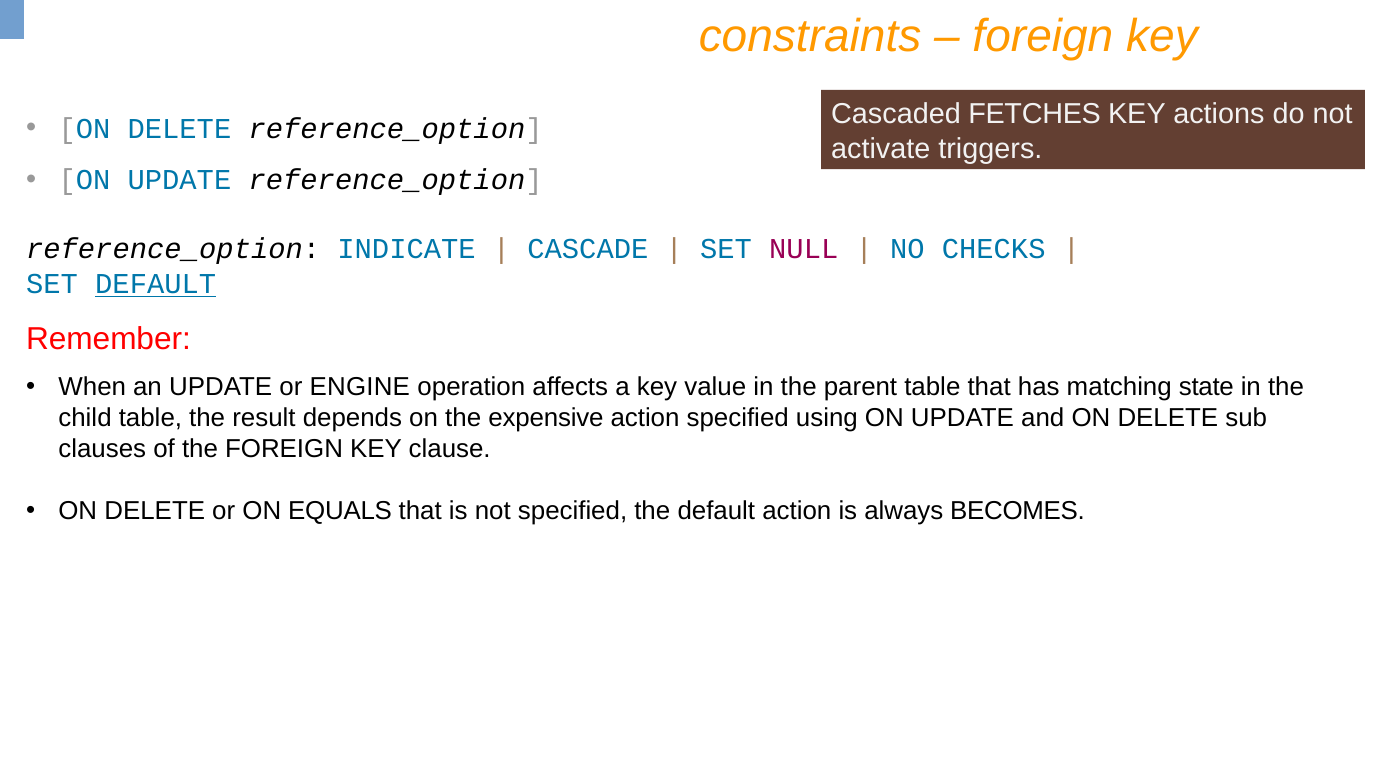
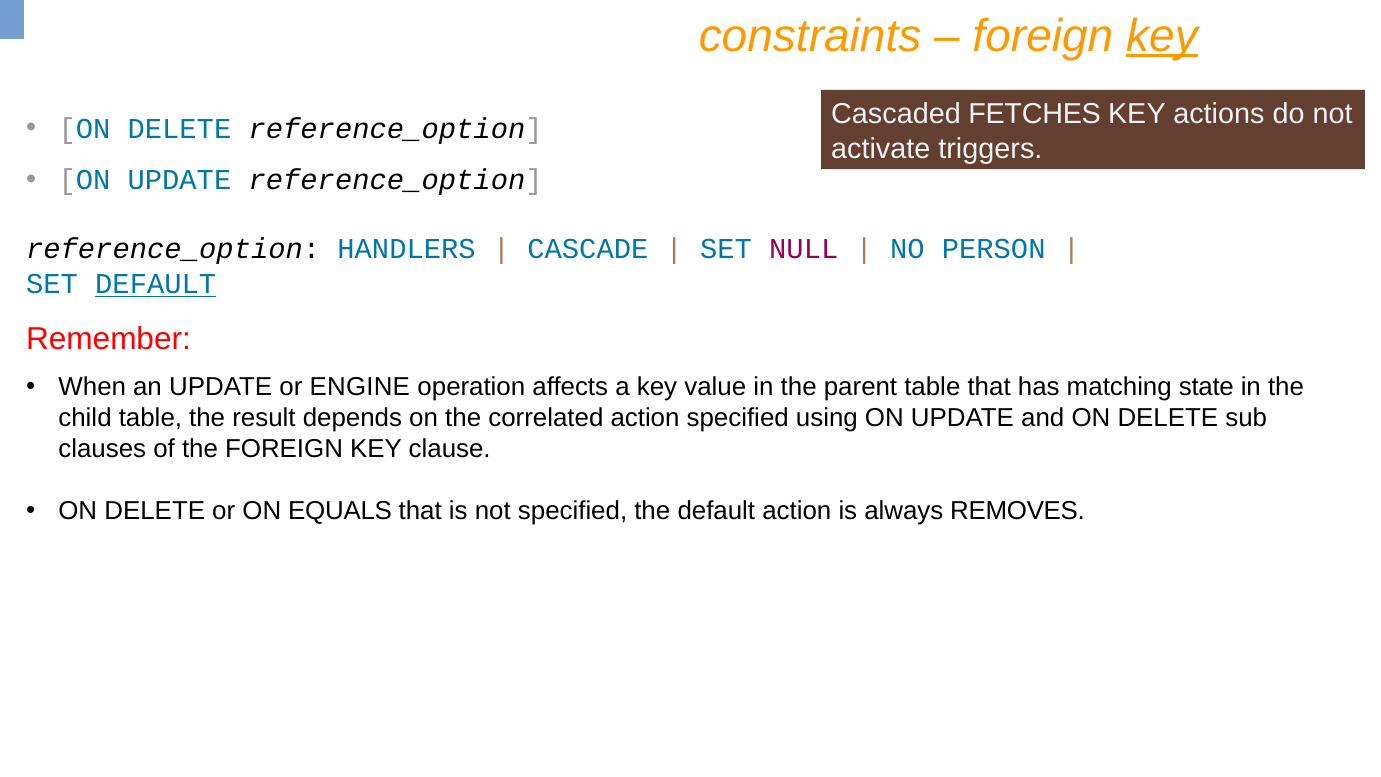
key underline: none -> present (1162, 36)
INDICATE: INDICATE -> HANDLERS (407, 249)
CHECKS: CHECKS -> PERSON (994, 249)
expensive: expensive -> correlated (546, 418)
BECOMES: BECOMES -> REMOVES (1018, 511)
